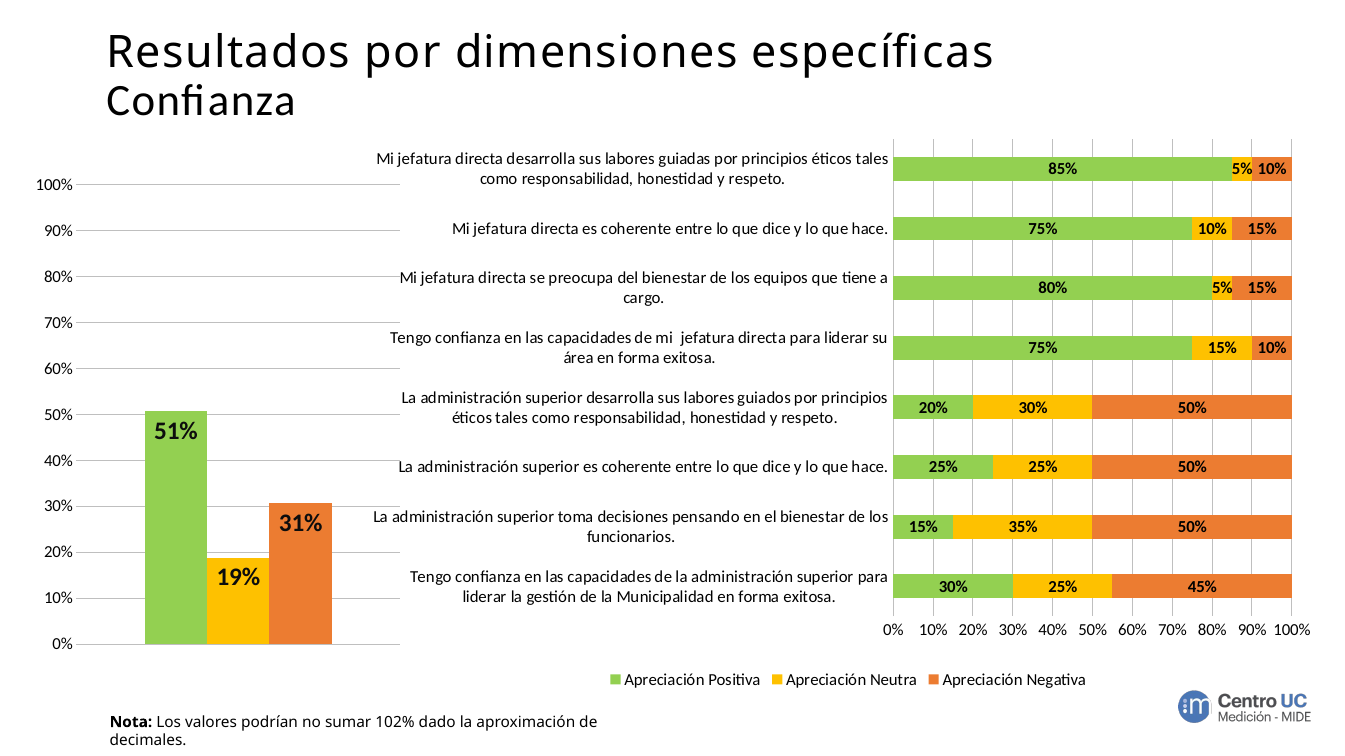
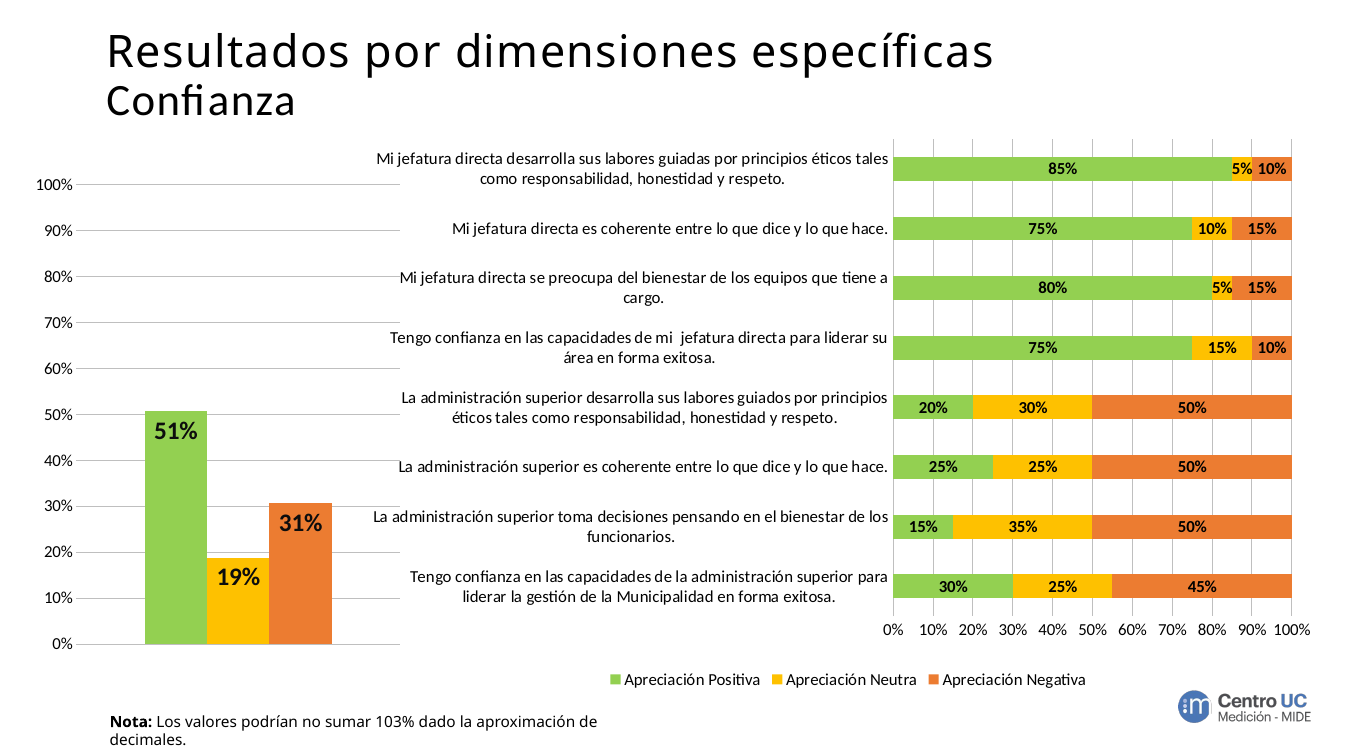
102%: 102% -> 103% (395, 722)
